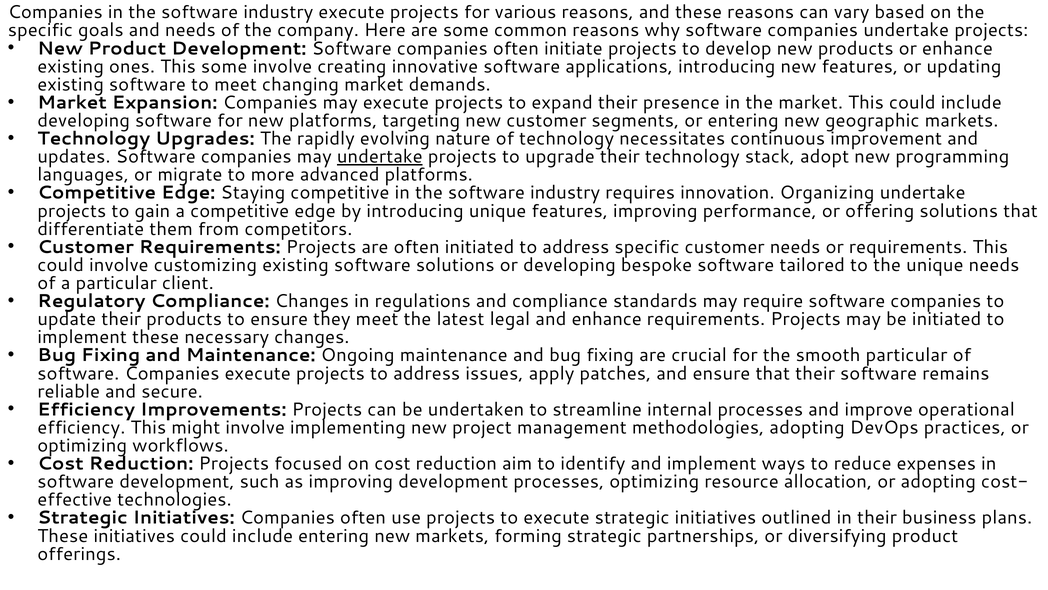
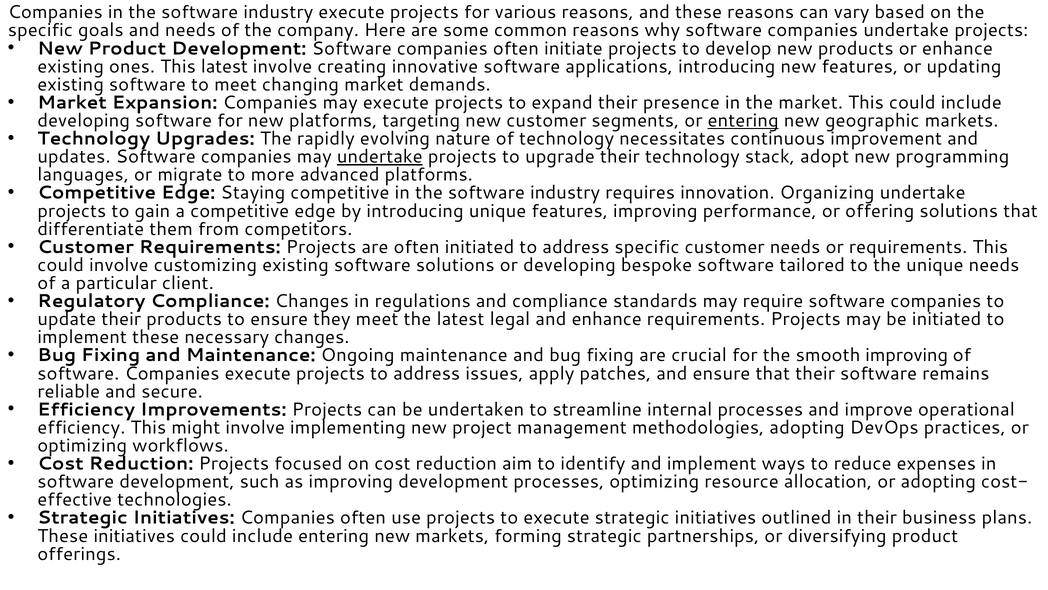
This some: some -> latest (224, 66)
entering underline: none -> present (743, 120)
smooth particular: particular -> improving (907, 355)
